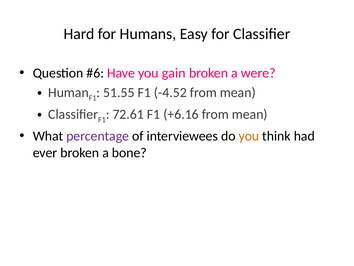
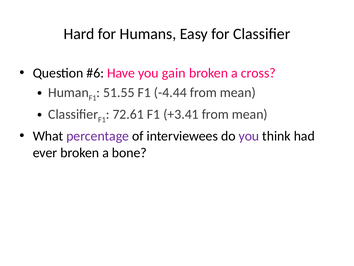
were: were -> cross (258, 73)
-4.52: -4.52 -> -4.44 (170, 92)
+6.16: +6.16 -> +3.41 (181, 114)
you colour: orange -> purple (249, 136)
